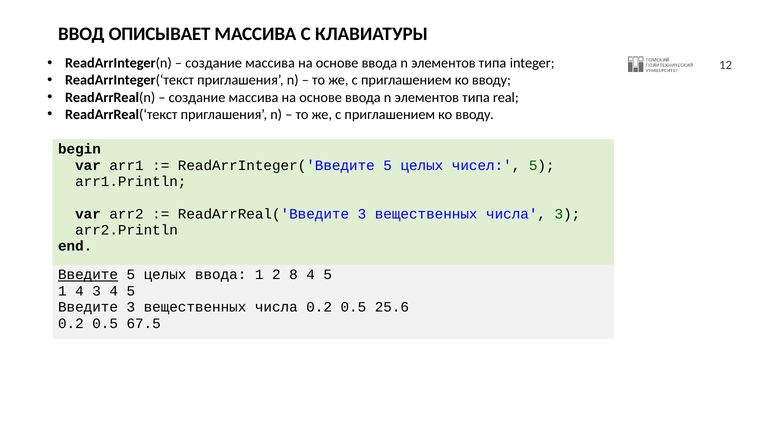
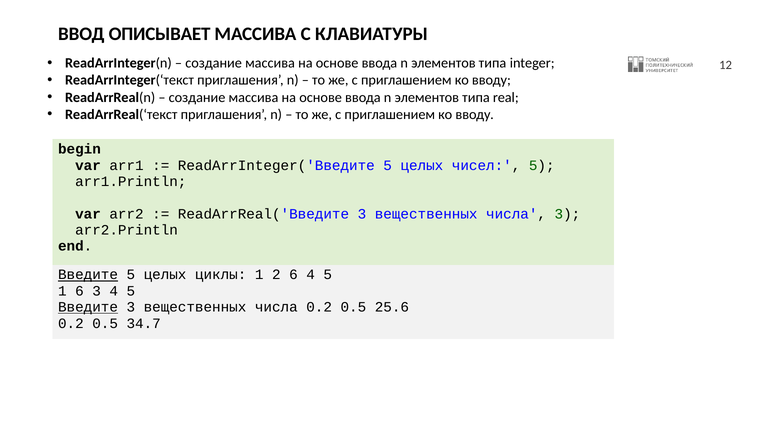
целых ввода: ввода -> циклы (221, 275)
2 8: 8 -> 6 (293, 275)
1 4: 4 -> 6 (79, 291)
Введите underline: none -> present (88, 307)
67.5: 67.5 -> 34.7 (144, 323)
